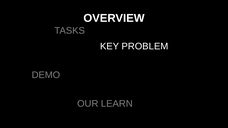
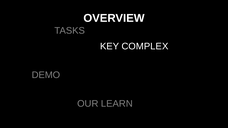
PROBLEM: PROBLEM -> COMPLEX (145, 46)
